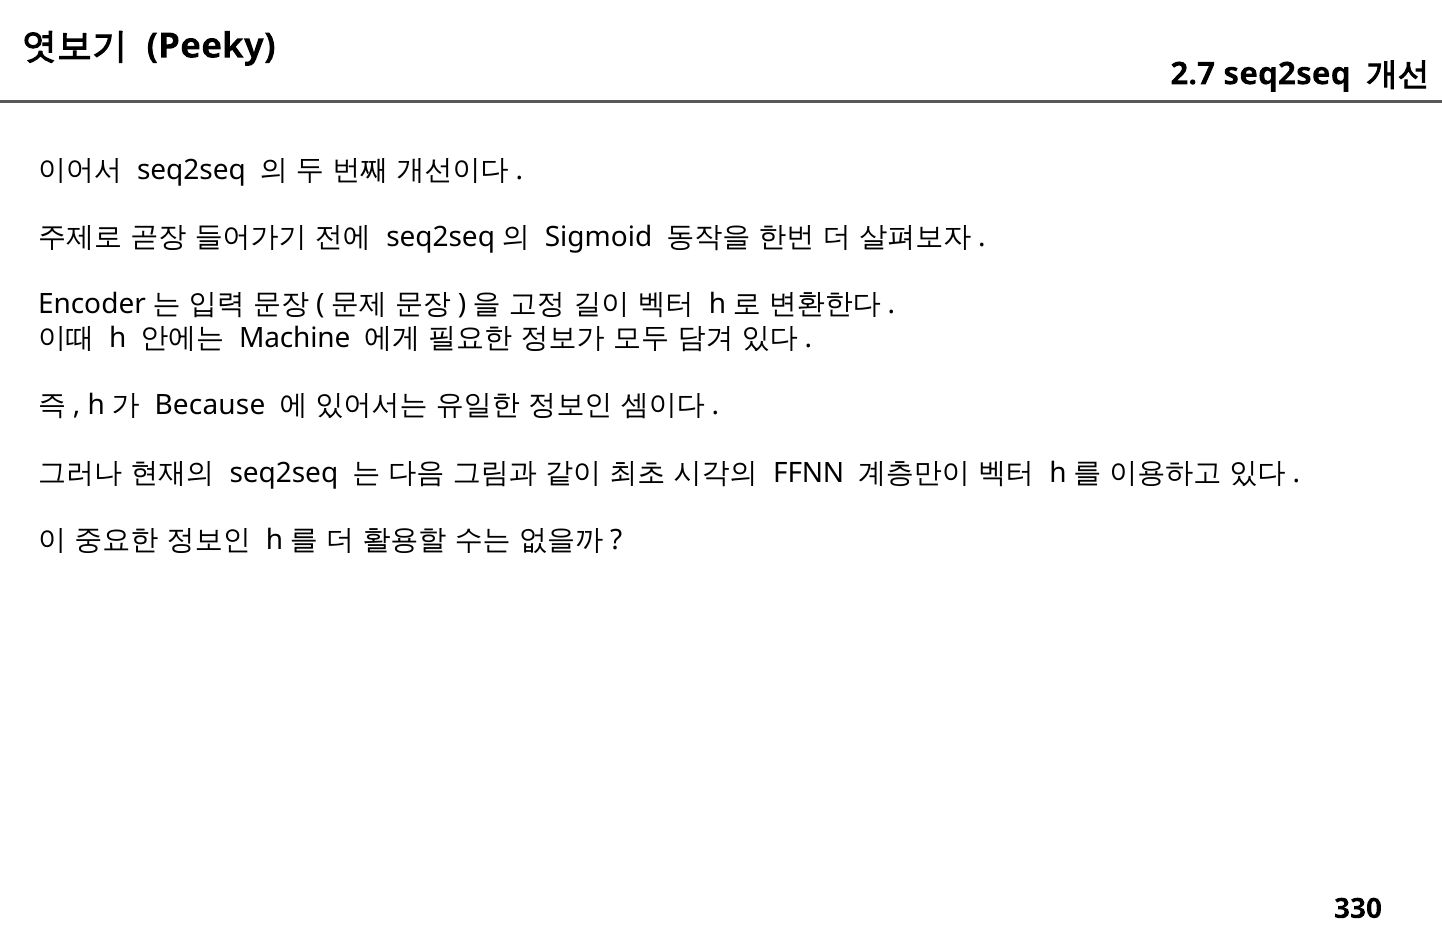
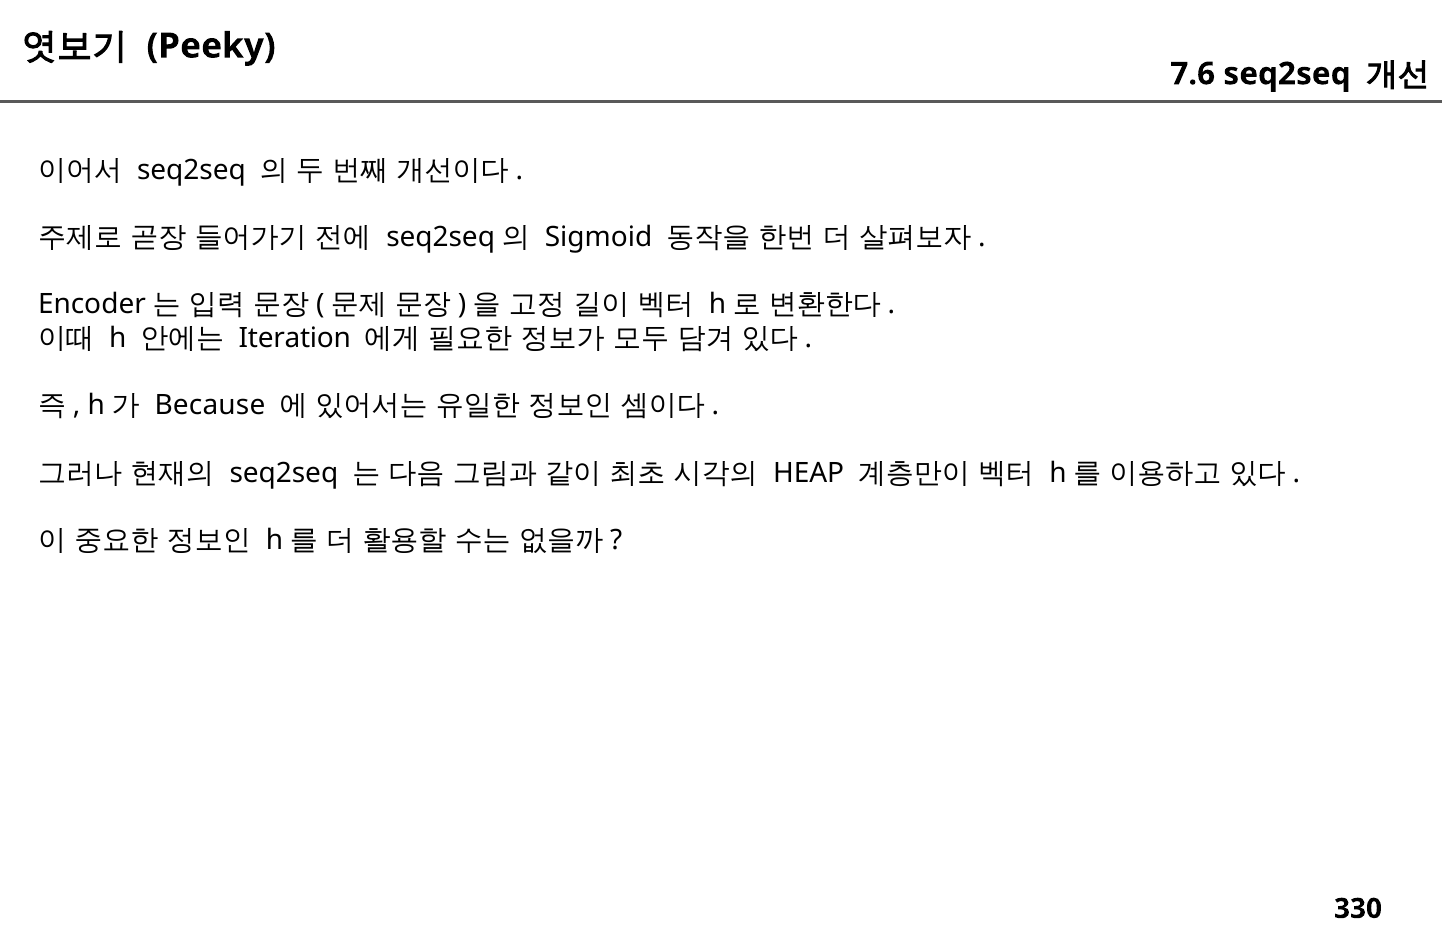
2.7: 2.7 -> 7.6 (1193, 74)
Machine: Machine -> Iteration (295, 338)
FFNN: FFNN -> HEAP (809, 473)
